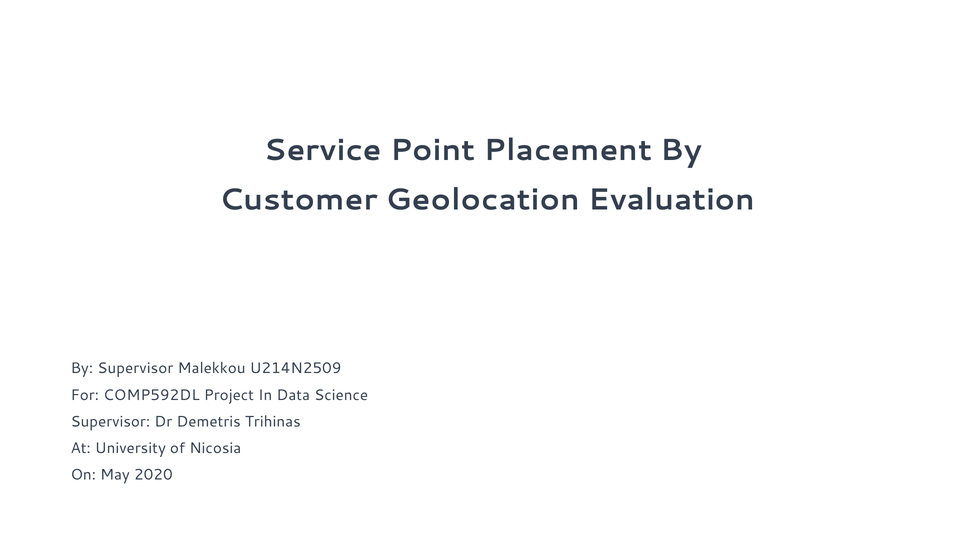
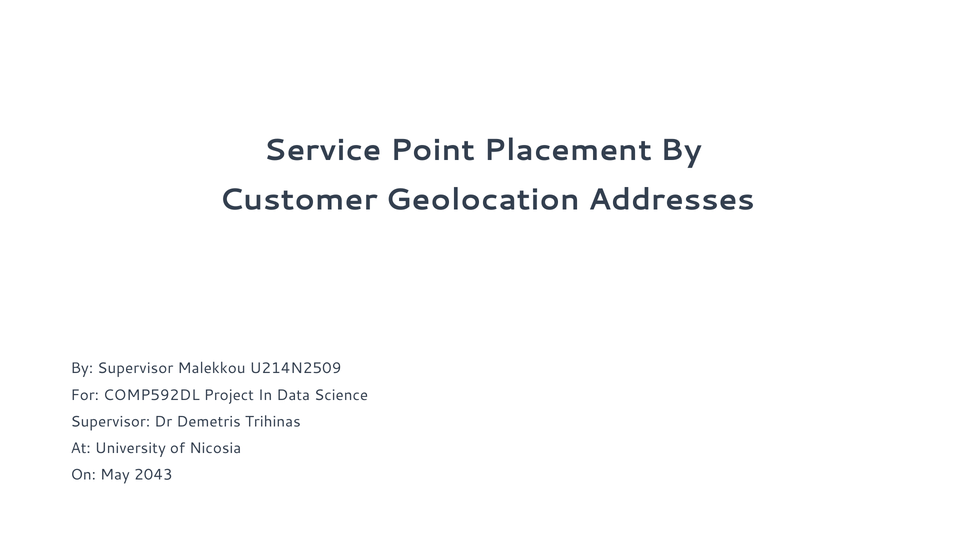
Evaluation: Evaluation -> Addresses (672, 200)
2020: 2020 -> 2043 (153, 475)
